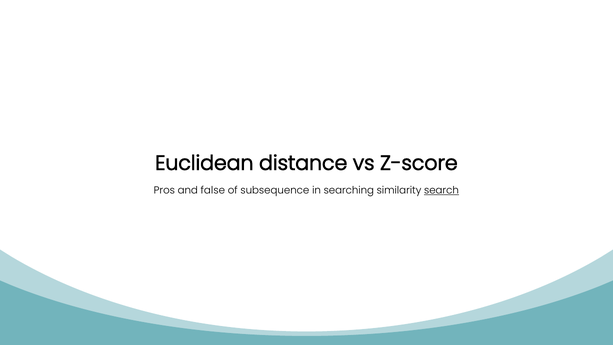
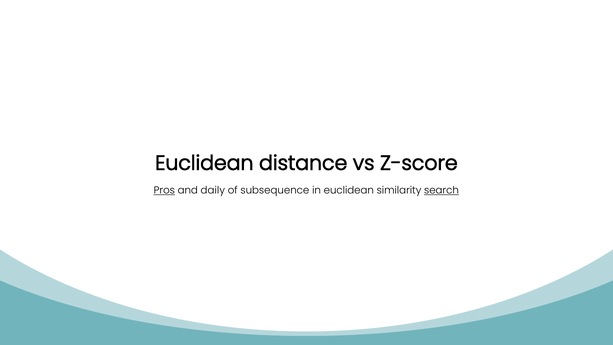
Pros underline: none -> present (164, 190)
false: false -> daily (213, 190)
in searching: searching -> euclidean (349, 190)
